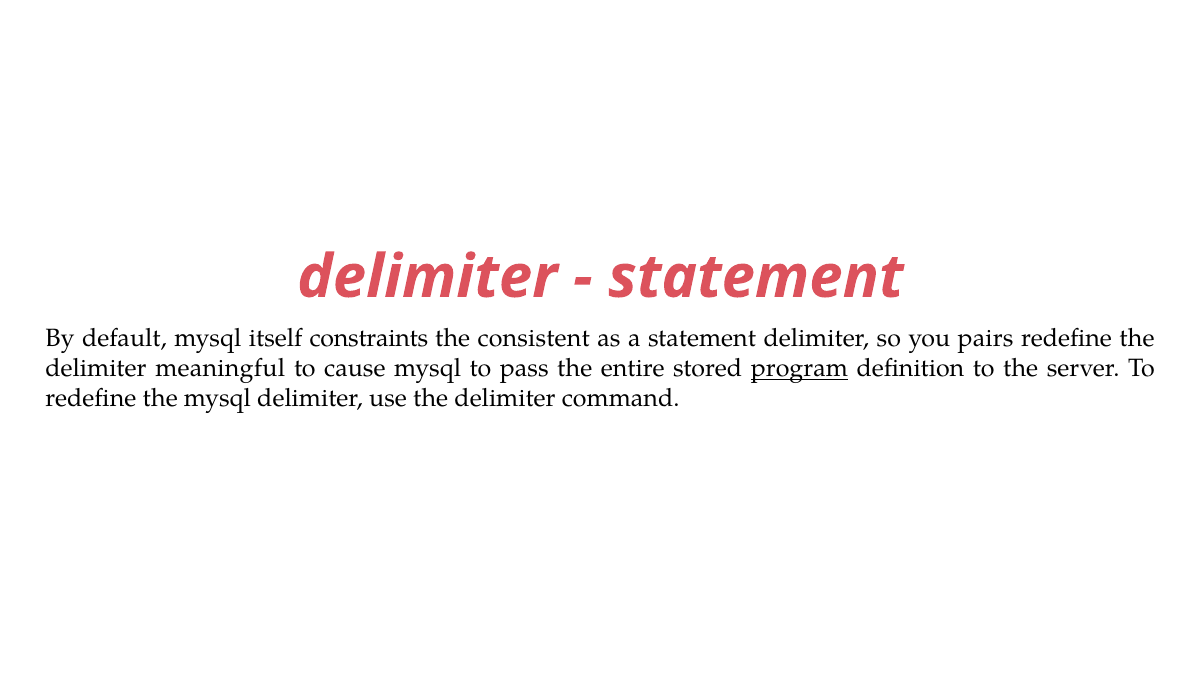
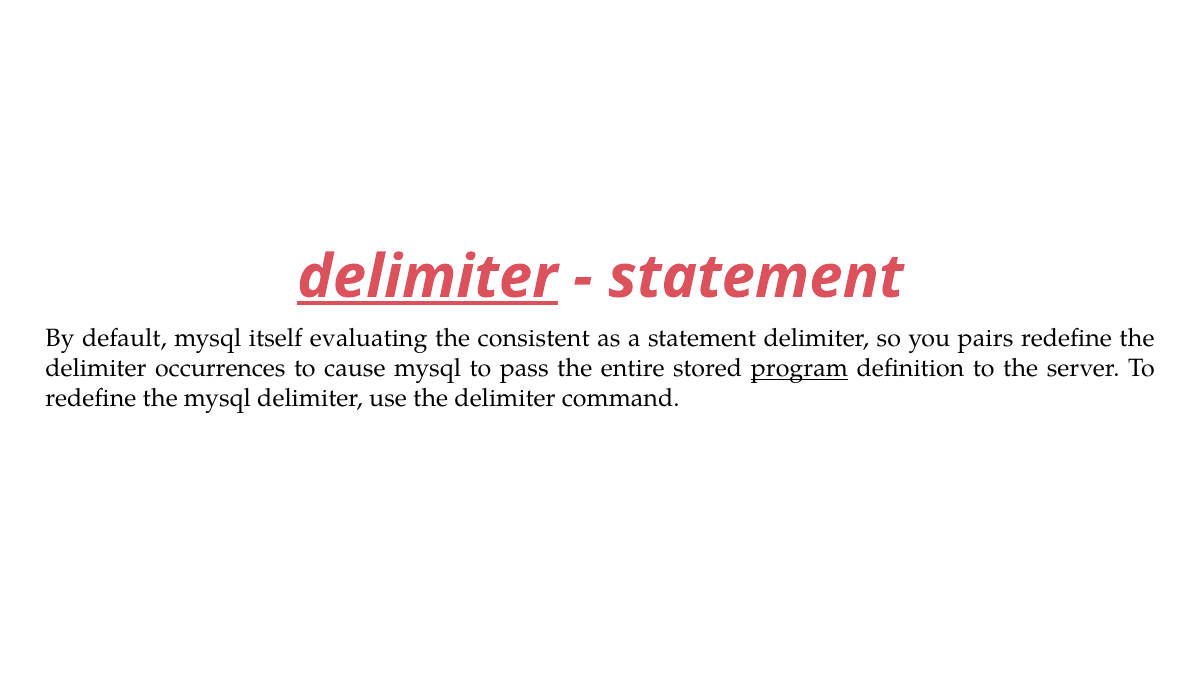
delimiter underline: none -> present (427, 277)
constraints: constraints -> evaluating (369, 339)
meaningful: meaningful -> occurrences (220, 369)
